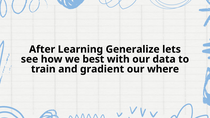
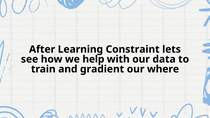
Generalize: Generalize -> Constraint (133, 49)
best: best -> help (93, 59)
